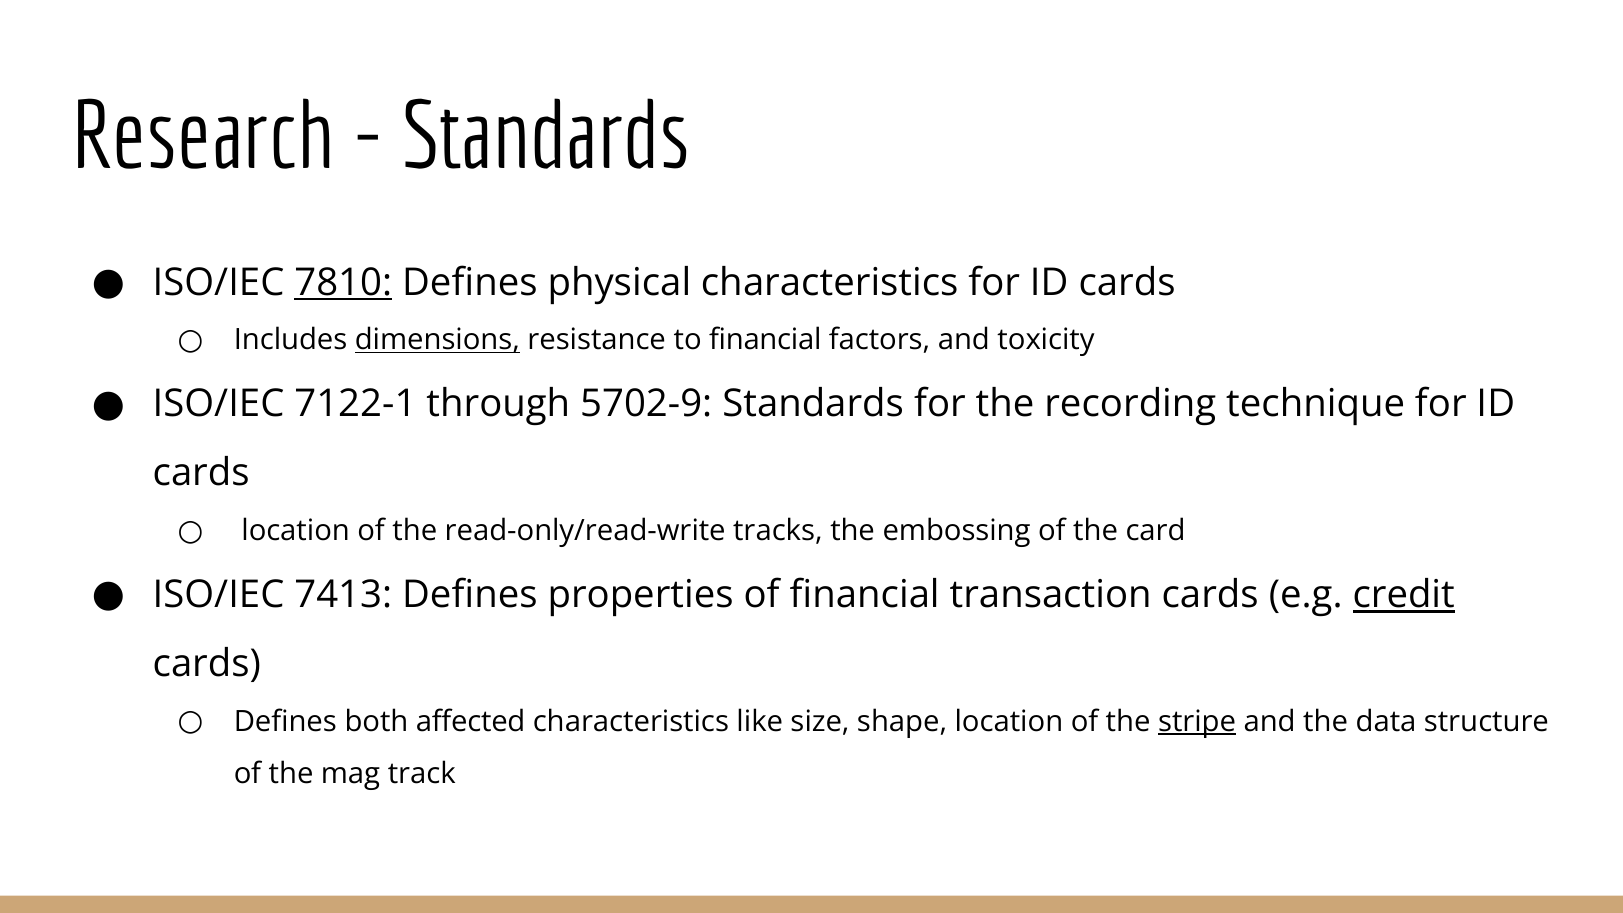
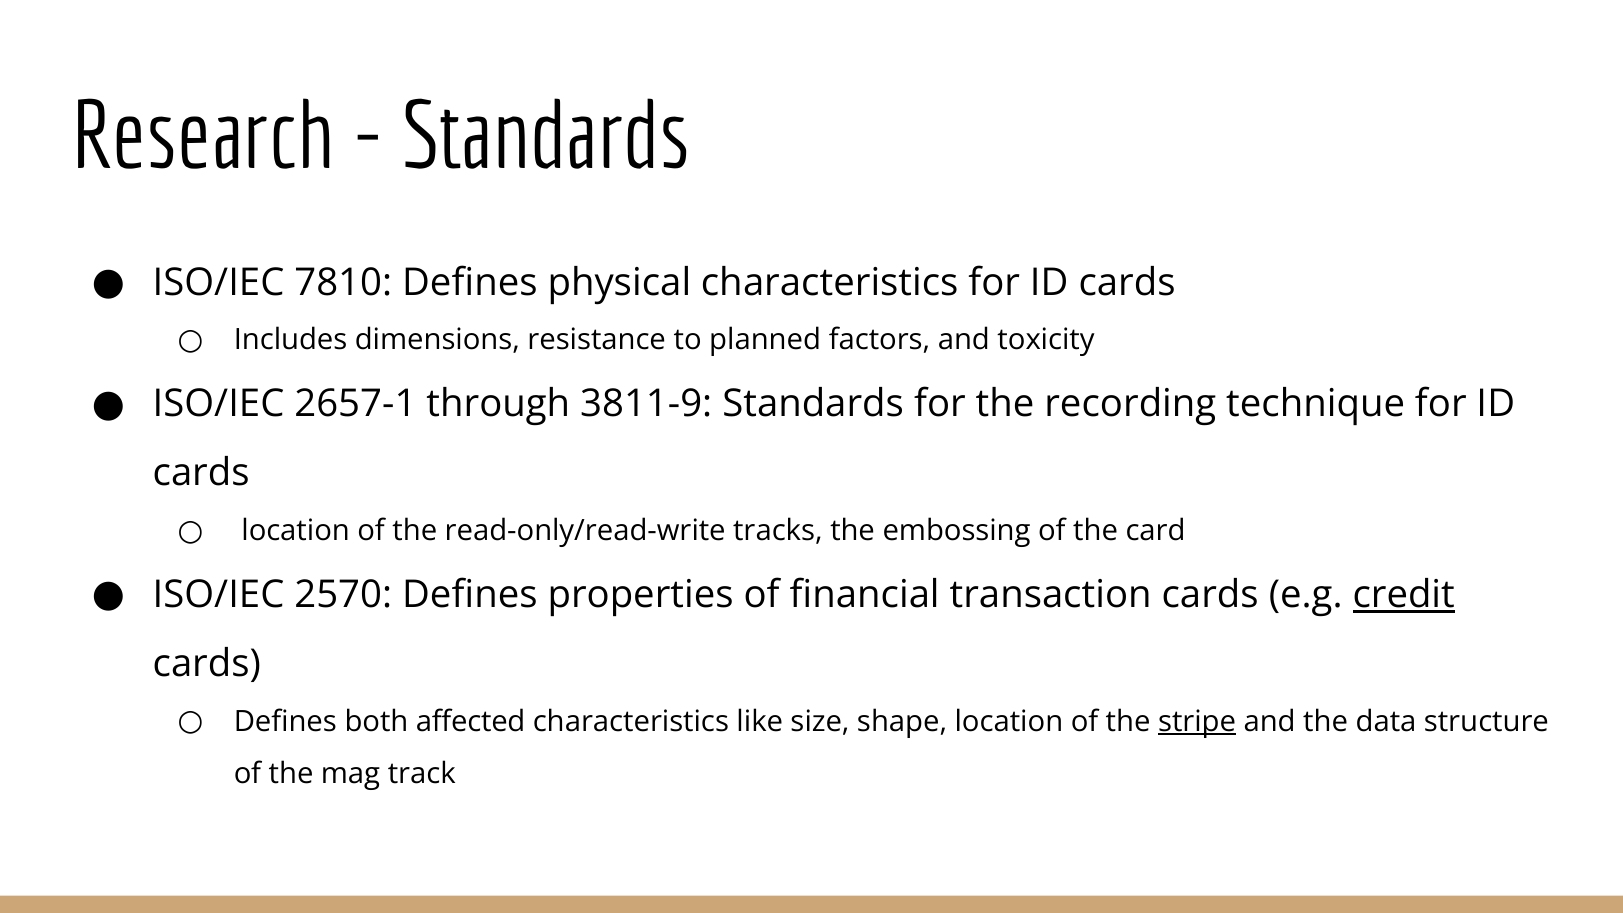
7810 underline: present -> none (343, 282)
dimensions underline: present -> none (437, 340)
to financial: financial -> planned (765, 340)
7122-1: 7122-1 -> 2657-1 (355, 404)
5702-9: 5702-9 -> 3811-9 (646, 404)
7413: 7413 -> 2570 (343, 595)
